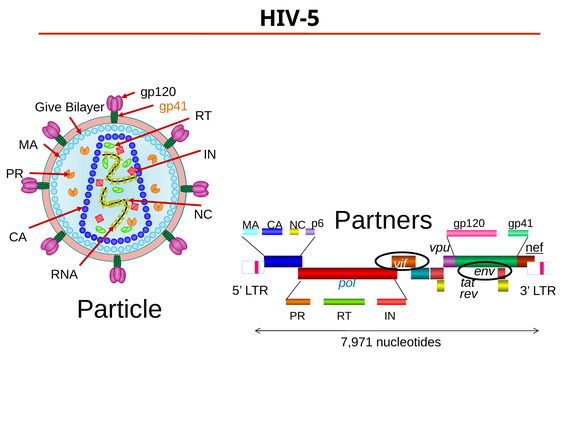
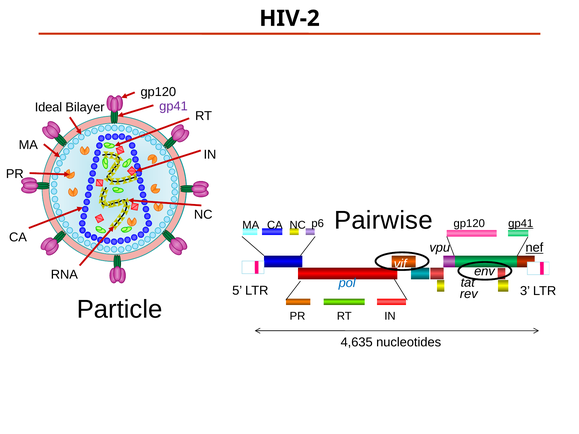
HIV-5: HIV-5 -> HIV-2 (289, 18)
Give: Give -> Ideal (48, 107)
gp41 colour: orange -> purple (173, 106)
Partners: Partners -> Pairwise (383, 220)
gp41 underline: none -> present (521, 224)
7,971: 7,971 -> 4,635 (357, 342)
